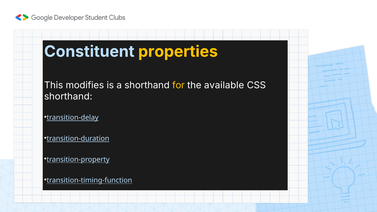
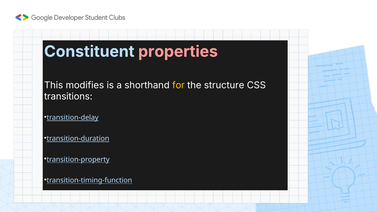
properties colour: yellow -> pink (178, 52)
available: available -> structure (224, 85)
shorthand: shorthand -> transitions (68, 97)
